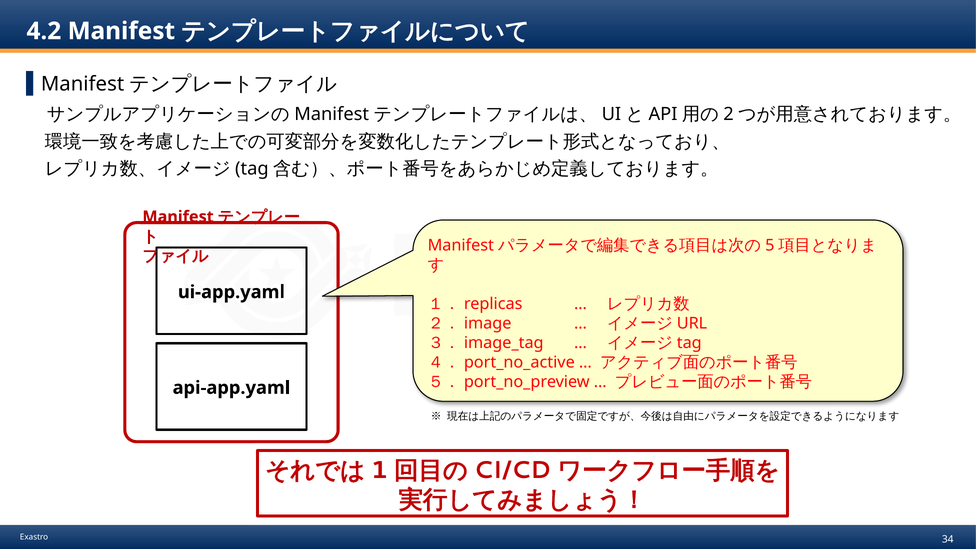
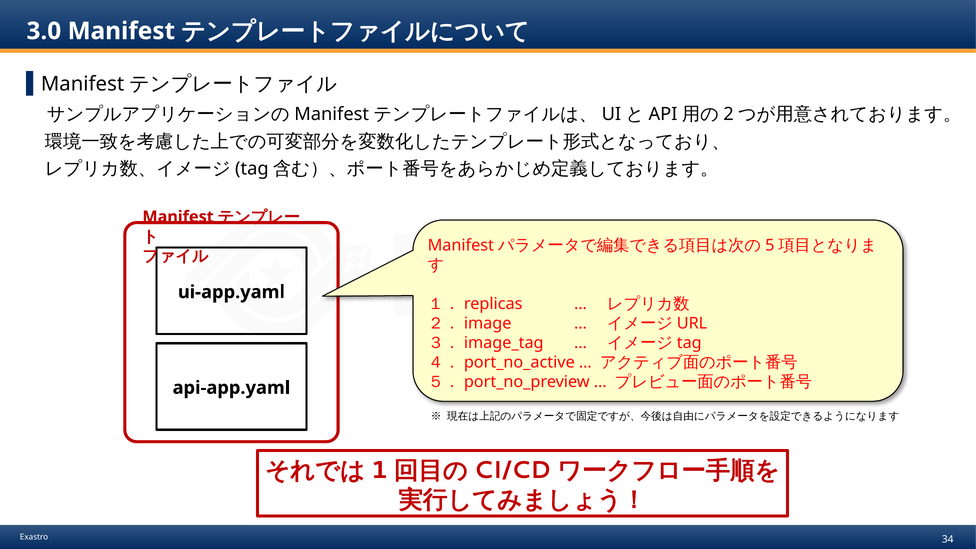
4.2: 4.2 -> 3.0 (44, 31)
